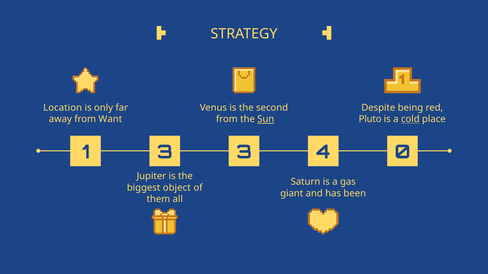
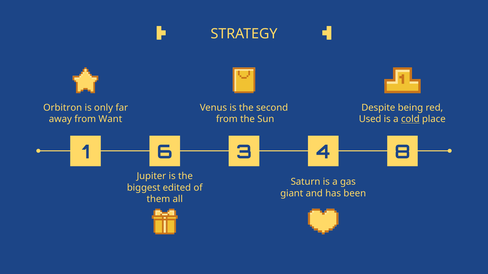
Location: Location -> Orbitron (63, 108)
Pluto: Pluto -> Used (370, 119)
Sun underline: present -> none (266, 119)
1 3: 3 -> 6 (165, 152)
0: 0 -> 8 (403, 152)
object: object -> edited (177, 188)
